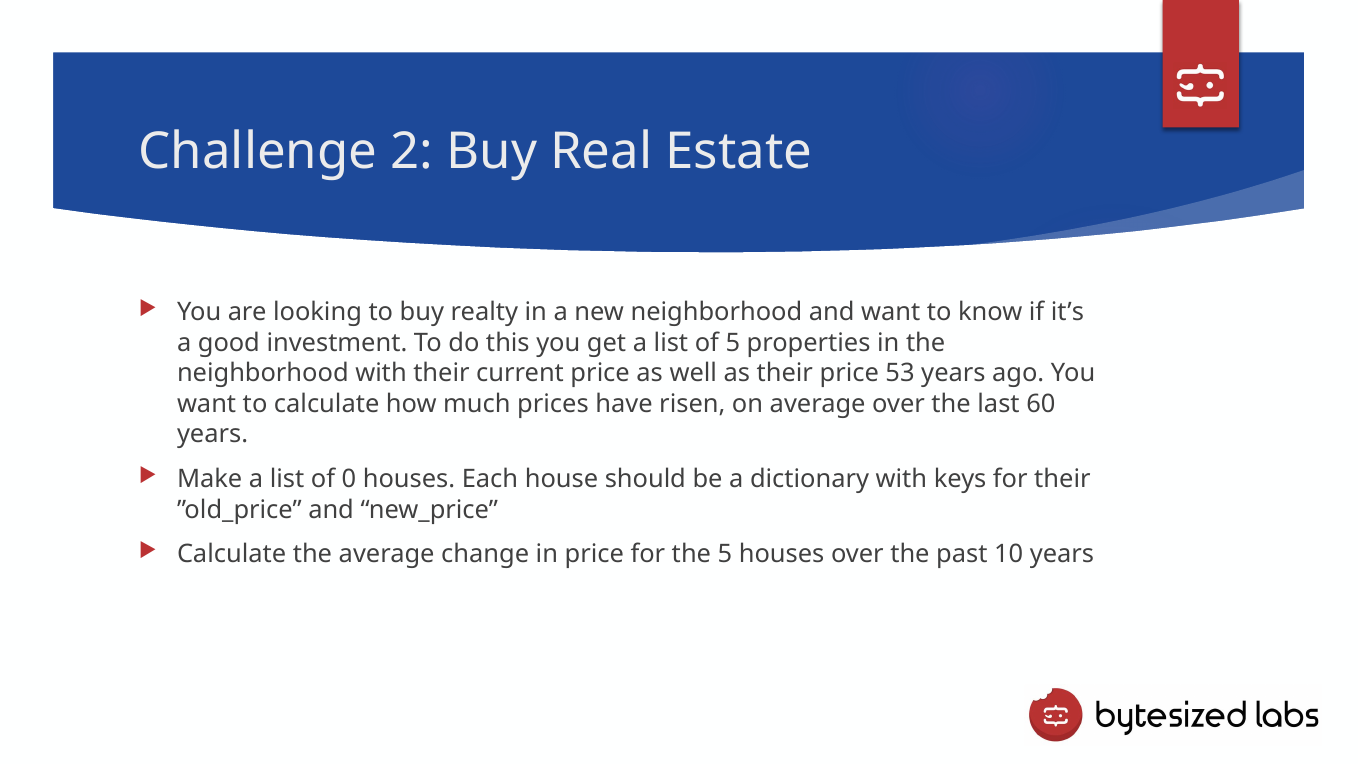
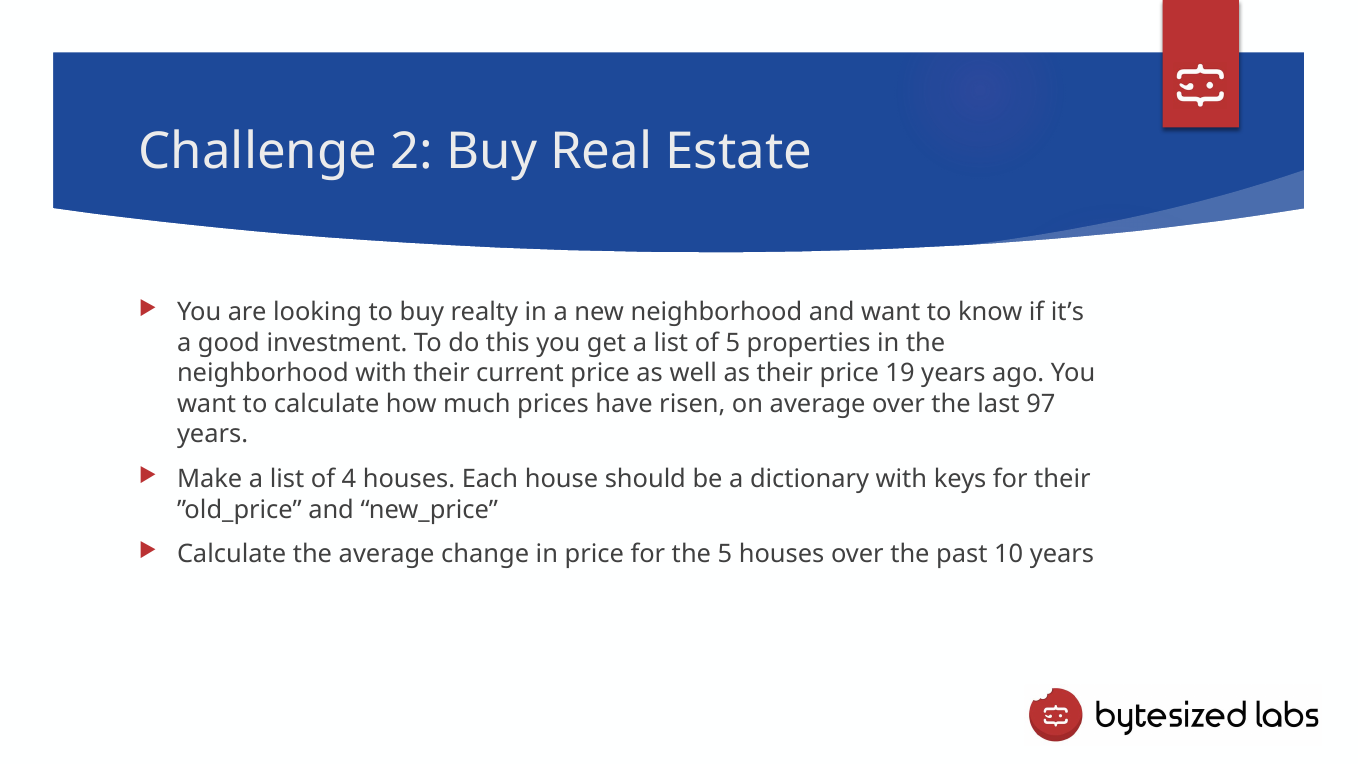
53: 53 -> 19 (900, 373)
60: 60 -> 97 (1041, 404)
0: 0 -> 4 (349, 479)
